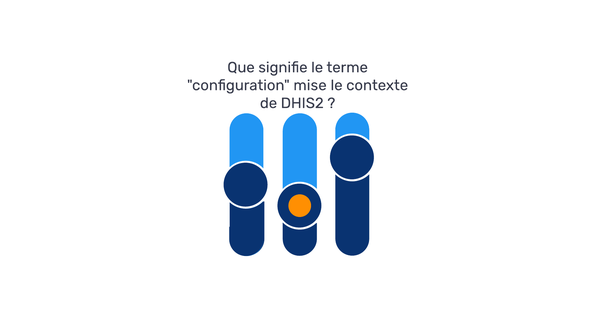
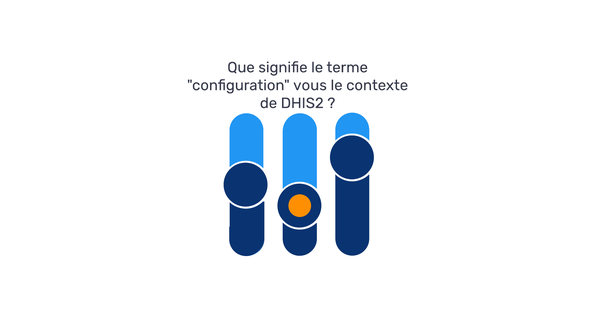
mise: mise -> vous (310, 85)
